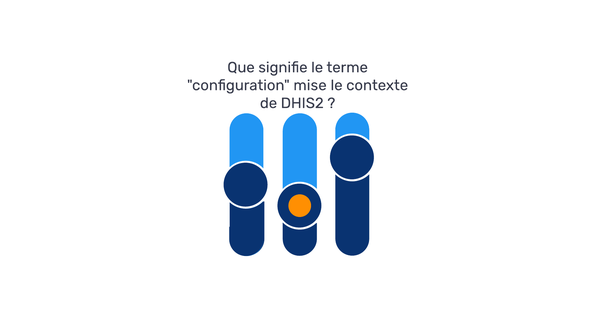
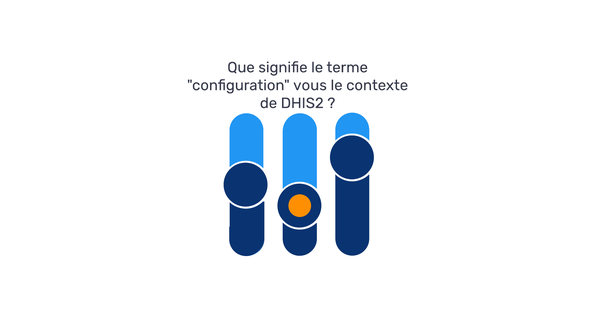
mise: mise -> vous (310, 85)
